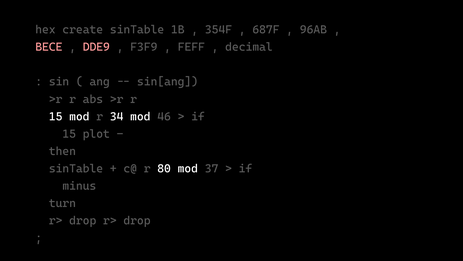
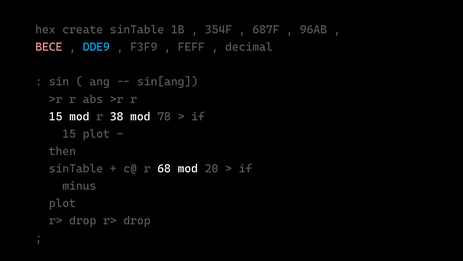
DDE9 colour: pink -> light blue (96, 47)
34: 34 -> 38 (117, 116)
46: 46 -> 78 (164, 116)
80: 80 -> 68 (164, 168)
37: 37 -> 20 (212, 168)
turn: turn -> plot (62, 203)
